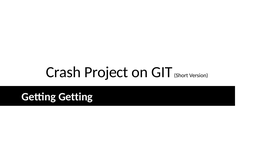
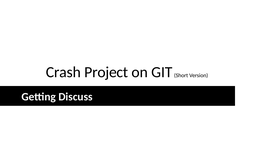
Getting Getting: Getting -> Discuss (76, 97)
